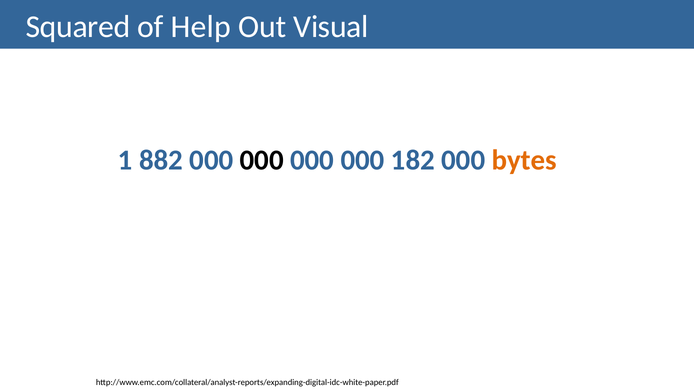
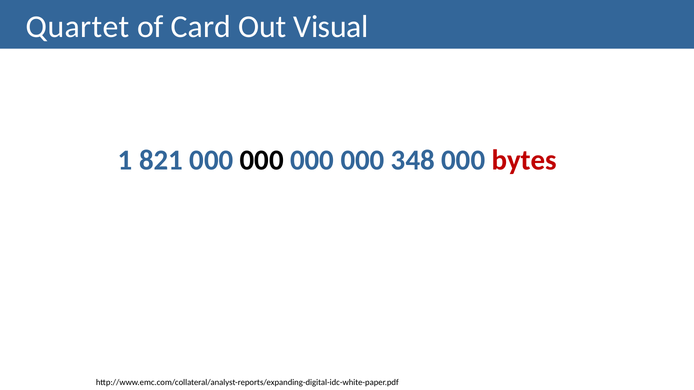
Squared: Squared -> Quartet (78, 27)
Help: Help -> Card (201, 27)
882: 882 -> 821 (161, 160)
182: 182 -> 348 (413, 160)
bytes colour: orange -> red (524, 160)
